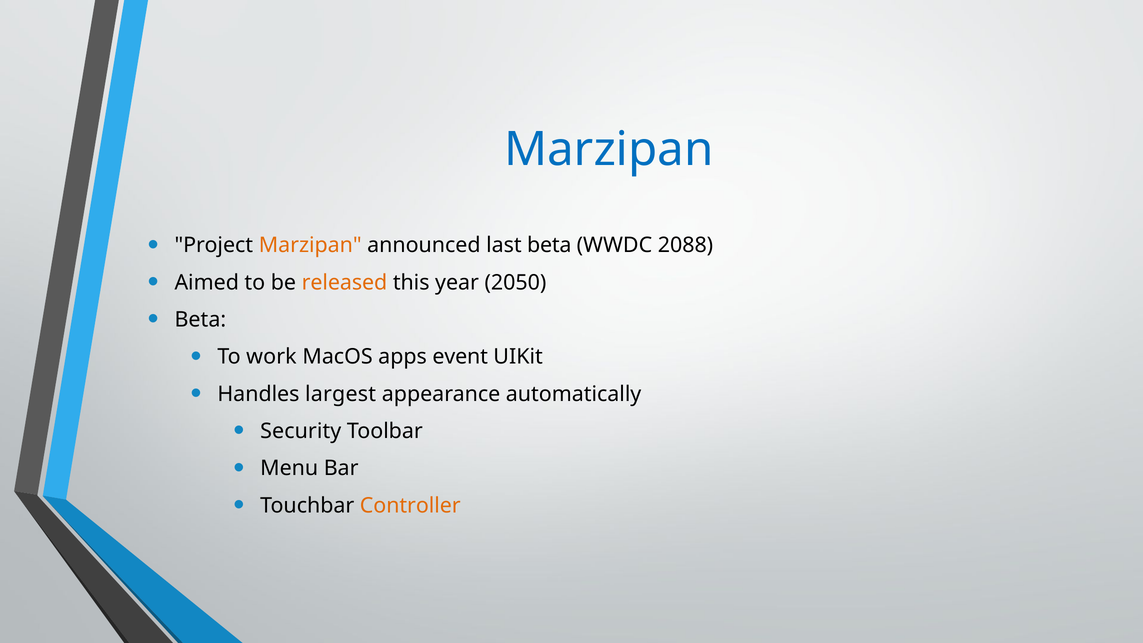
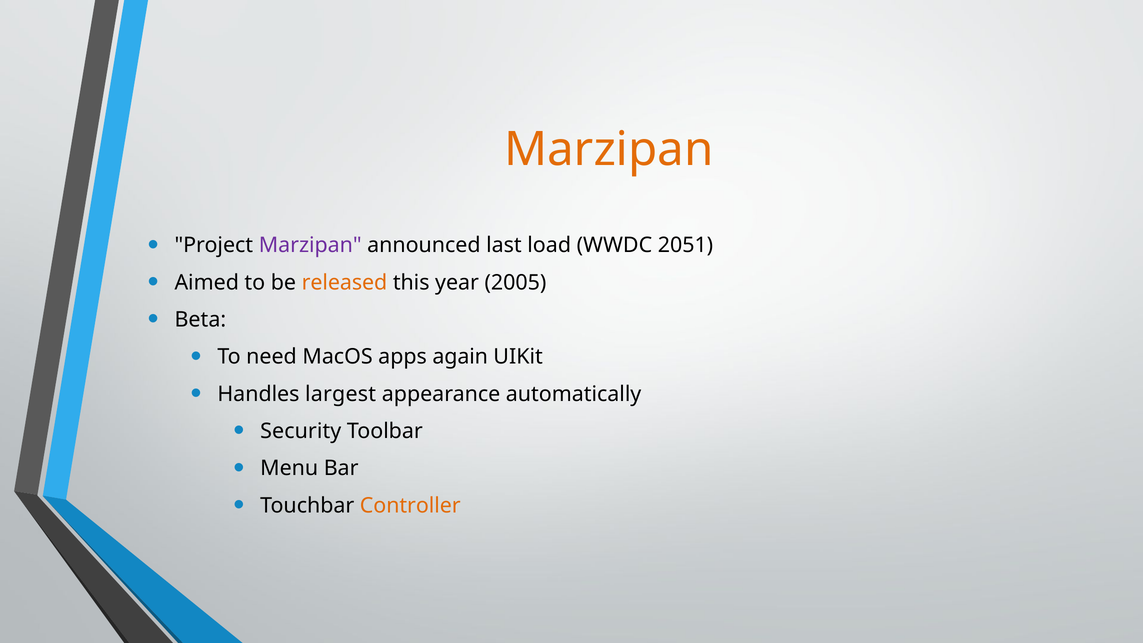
Marzipan colour: blue -> orange (609, 150)
Marzipan colour: orange -> purple (310, 245)
last beta: beta -> load (549, 245)
2088: 2088 -> 2051 (685, 245)
2050: 2050 -> 2005 (515, 282)
work: work -> need (271, 357)
event: event -> again (460, 357)
